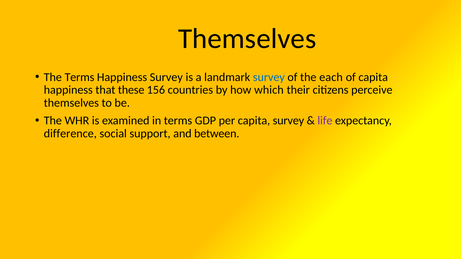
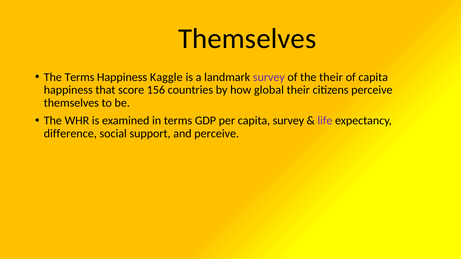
Happiness Survey: Survey -> Kaggle (166, 77)
survey colour: blue -> purple (269, 77)
the each: each -> their (331, 77)
these: these -> score (131, 90)
which: which -> global (269, 90)
and between: between -> perceive (217, 134)
